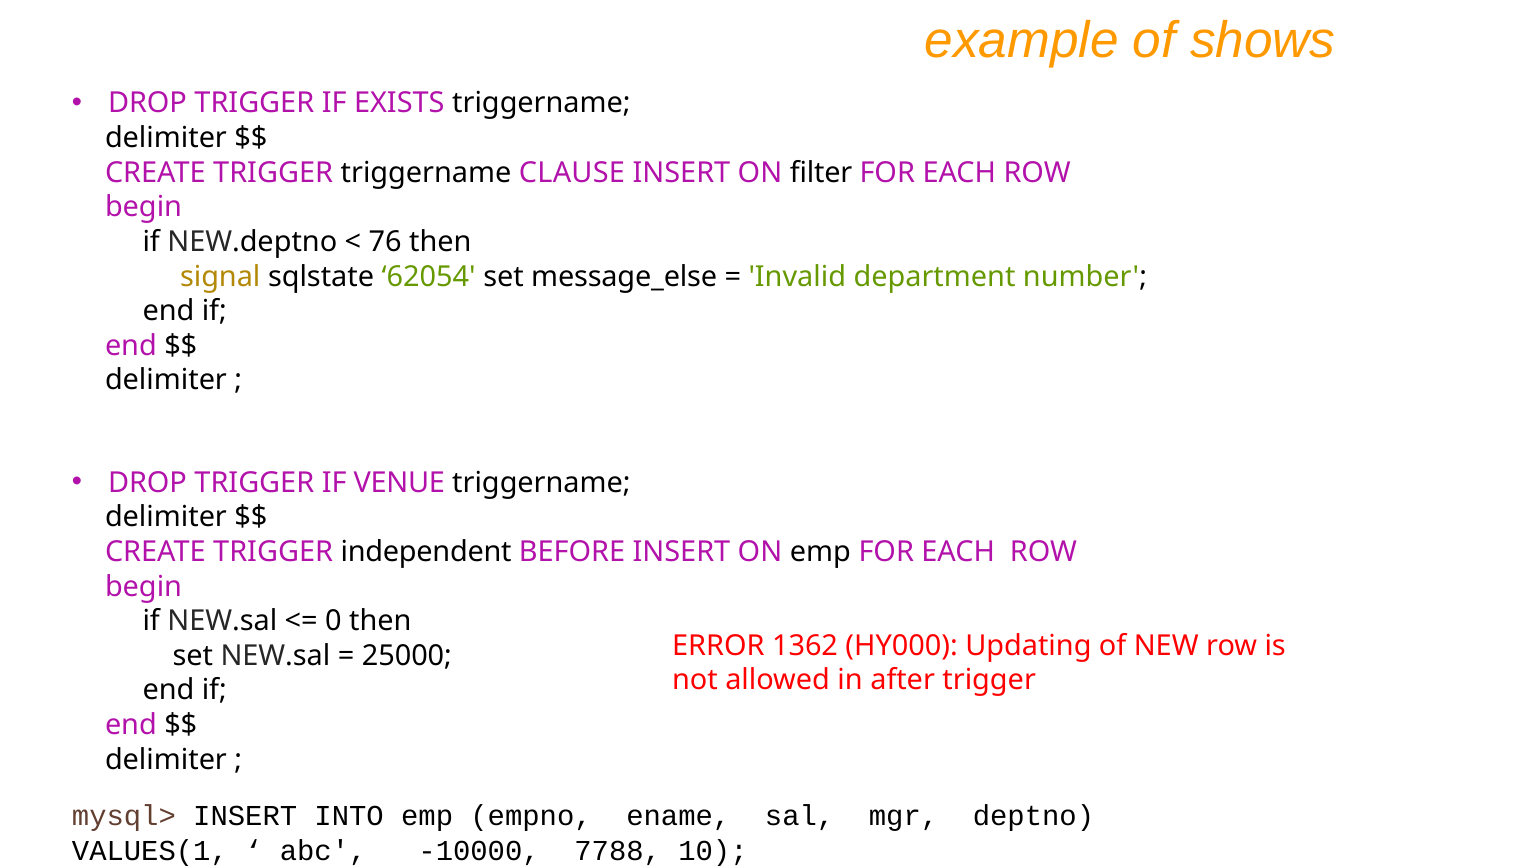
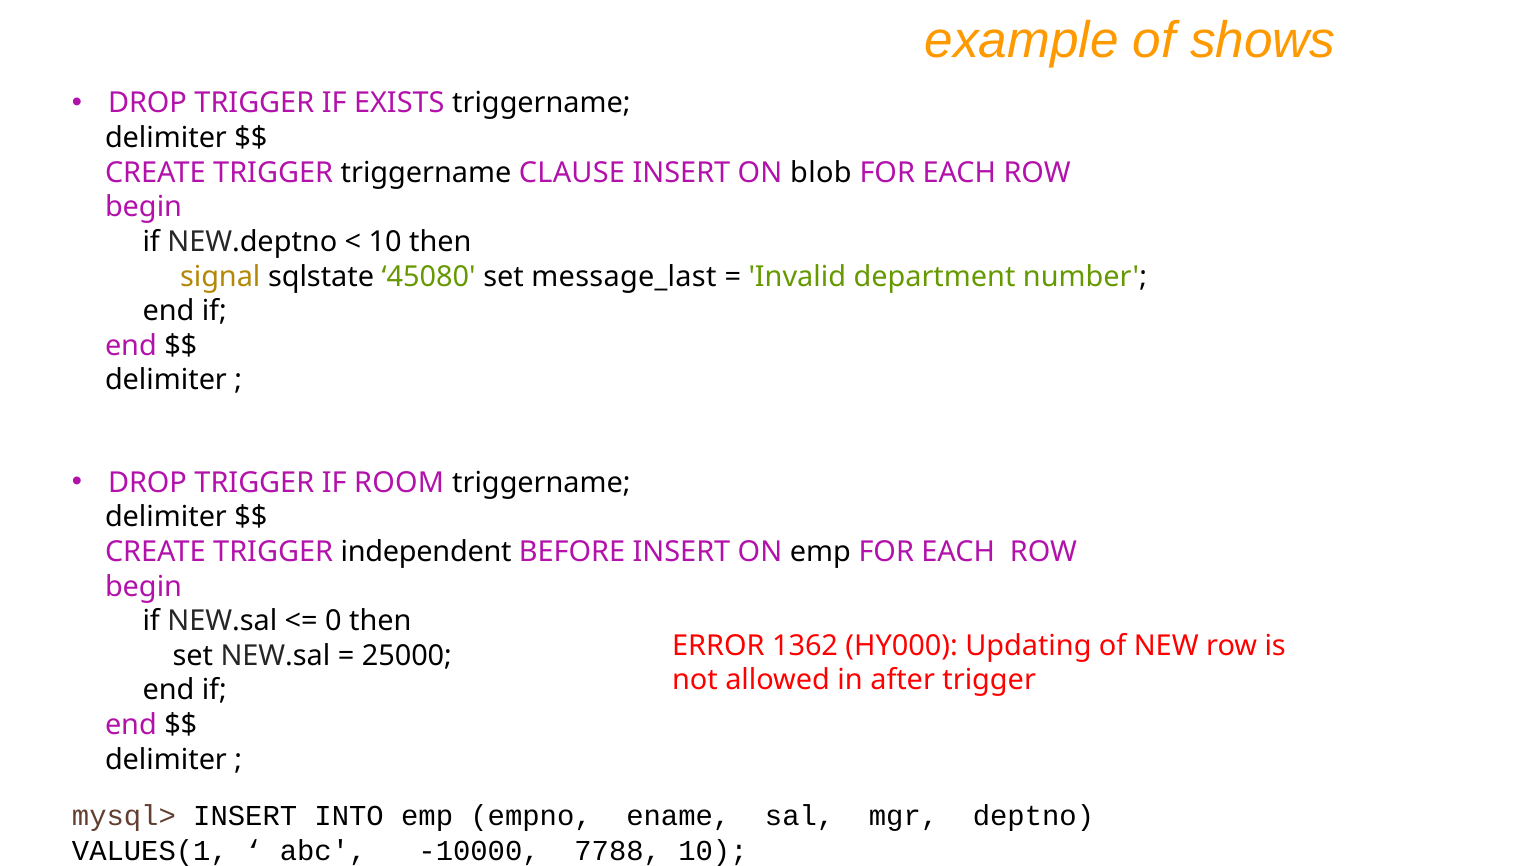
filter: filter -> blob (821, 173)
76: 76 -> 10 (385, 242)
62054: 62054 -> 45080 (429, 277)
message_else: message_else -> message_last (624, 277)
VENUE: VENUE -> ROOM (399, 483)
